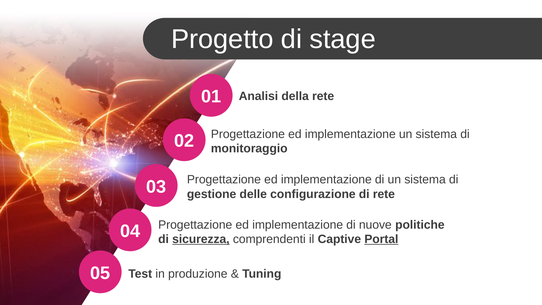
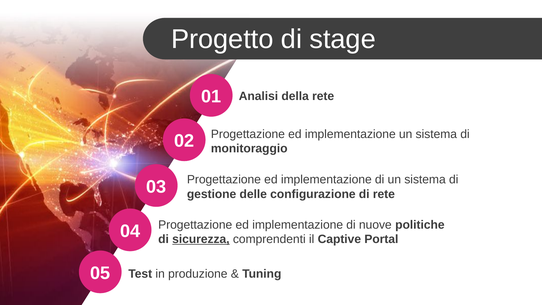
Portal underline: present -> none (381, 239)
